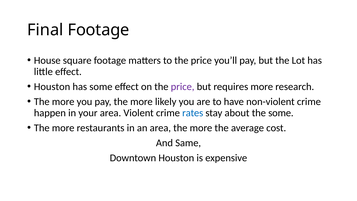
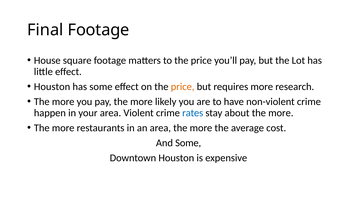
price colour: purple -> orange (183, 87)
about the some: some -> more (281, 113)
And Same: Same -> Some (188, 143)
